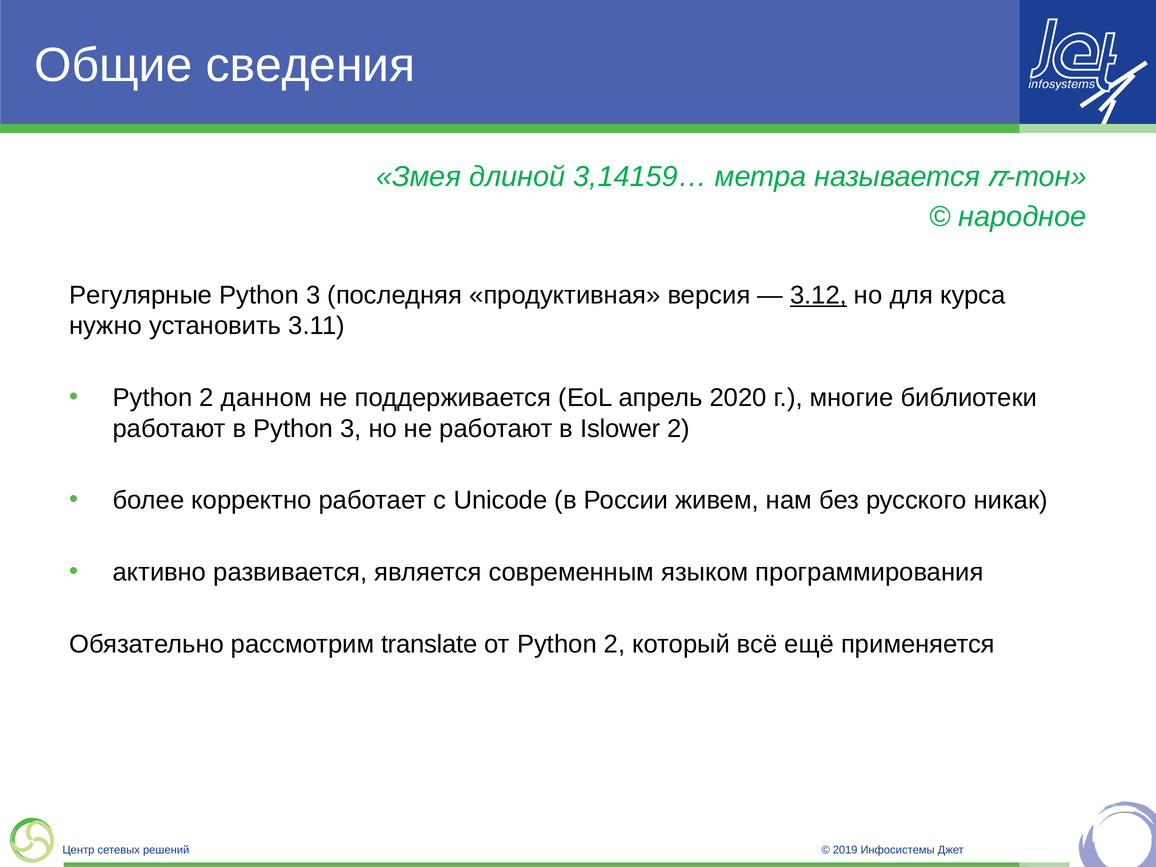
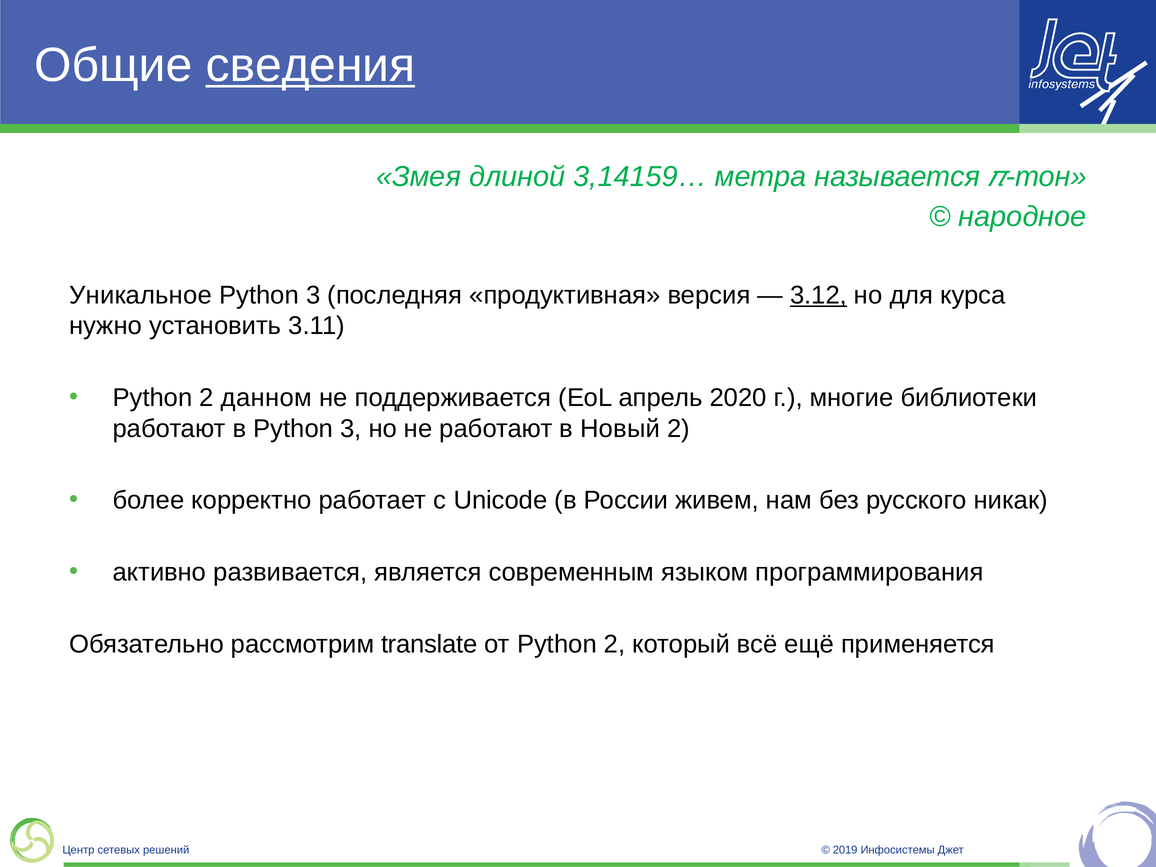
сведения underline: none -> present (310, 66)
Регулярные: Регулярные -> Уникальное (141, 295)
Islower: Islower -> Новый (620, 429)
